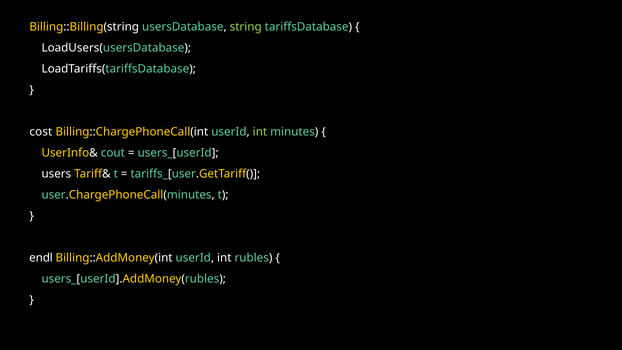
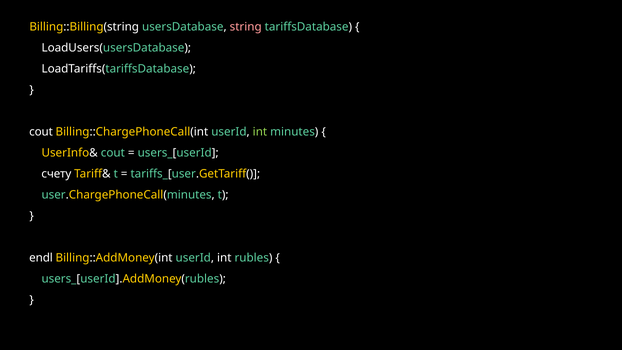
string colour: light green -> pink (246, 27)
cost: cost -> cout (41, 132)
users: users -> счету (56, 174)
